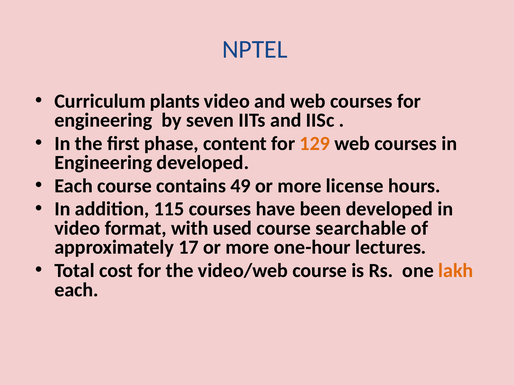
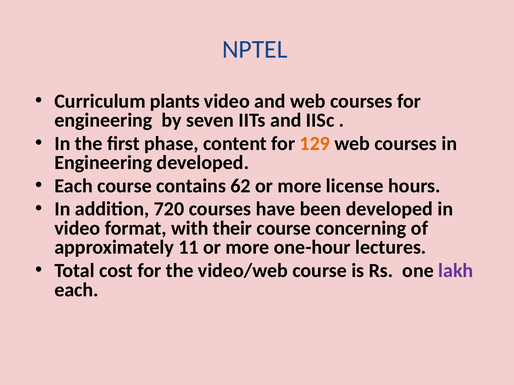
49: 49 -> 62 (241, 186)
115: 115 -> 720 (169, 209)
used: used -> their (233, 229)
searchable: searchable -> concerning (361, 229)
17: 17 -> 11 (189, 248)
lakh colour: orange -> purple (456, 271)
